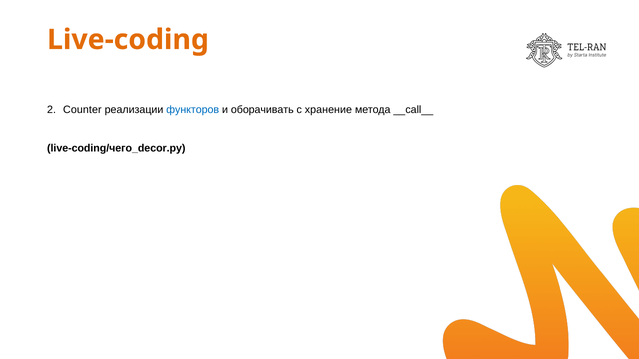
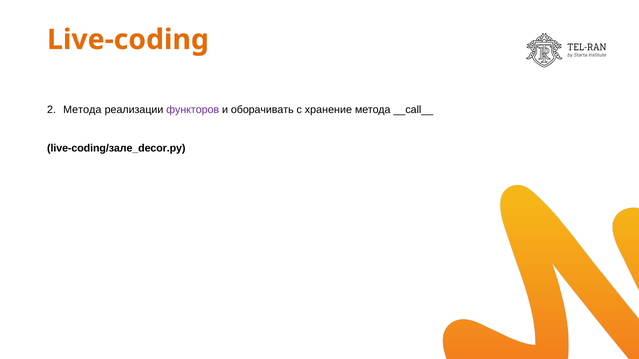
Counter: Counter -> Метода (82, 110)
функторов colour: blue -> purple (193, 110)
live-coding/чего_decor.py: live-coding/чего_decor.py -> live-coding/зале_decor.py (116, 148)
